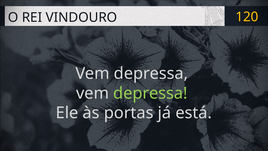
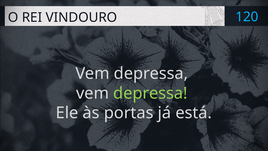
120 colour: yellow -> light blue (247, 17)
